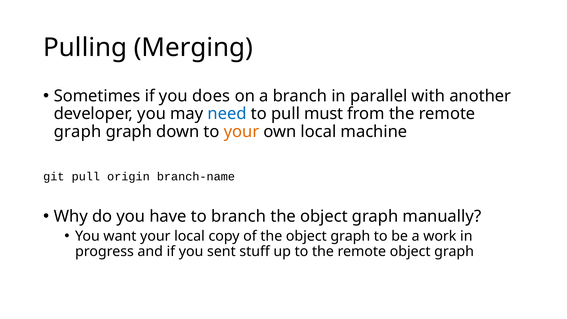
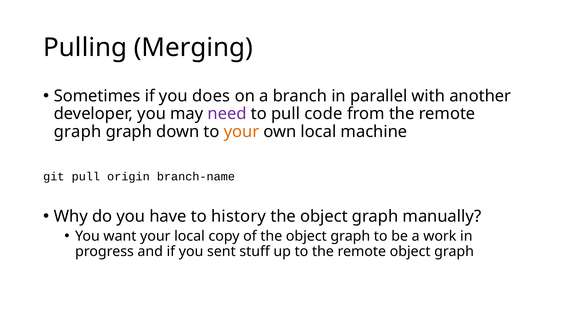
need colour: blue -> purple (227, 114)
must: must -> code (323, 114)
to branch: branch -> history (239, 216)
